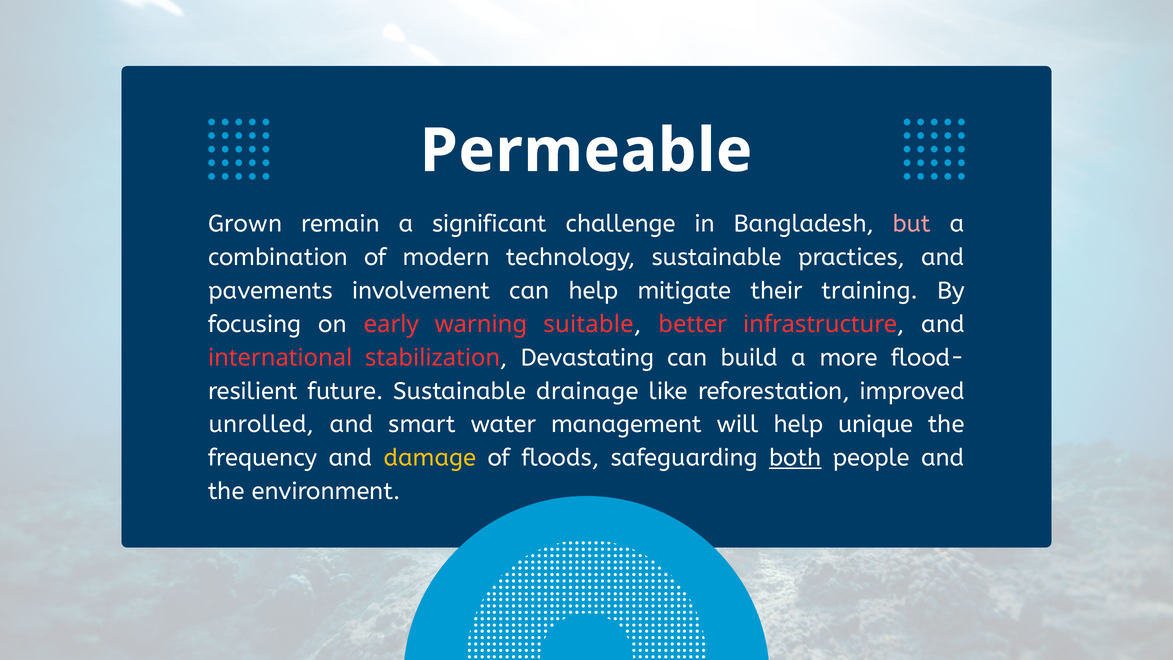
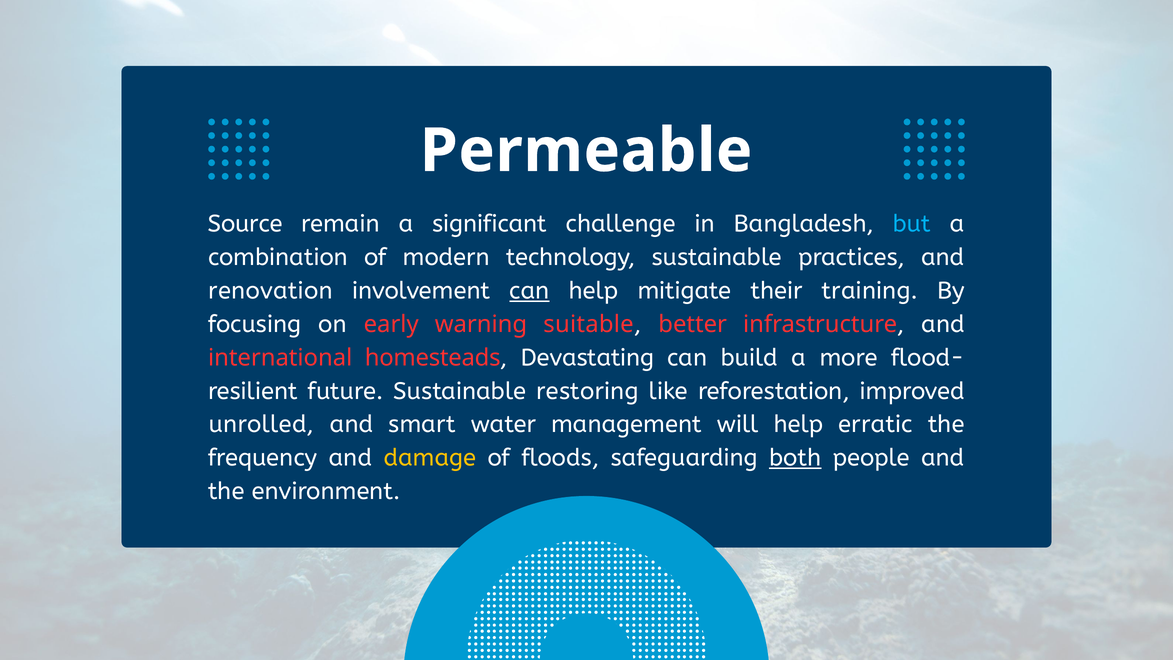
Grown: Grown -> Source (245, 224)
but colour: pink -> light blue (912, 224)
pavements: pavements -> renovation (271, 291)
can underline: none -> present (529, 291)
stabilization: stabilization -> homesteads (433, 358)
drainage: drainage -> restoring (587, 391)
unique: unique -> erratic (876, 424)
